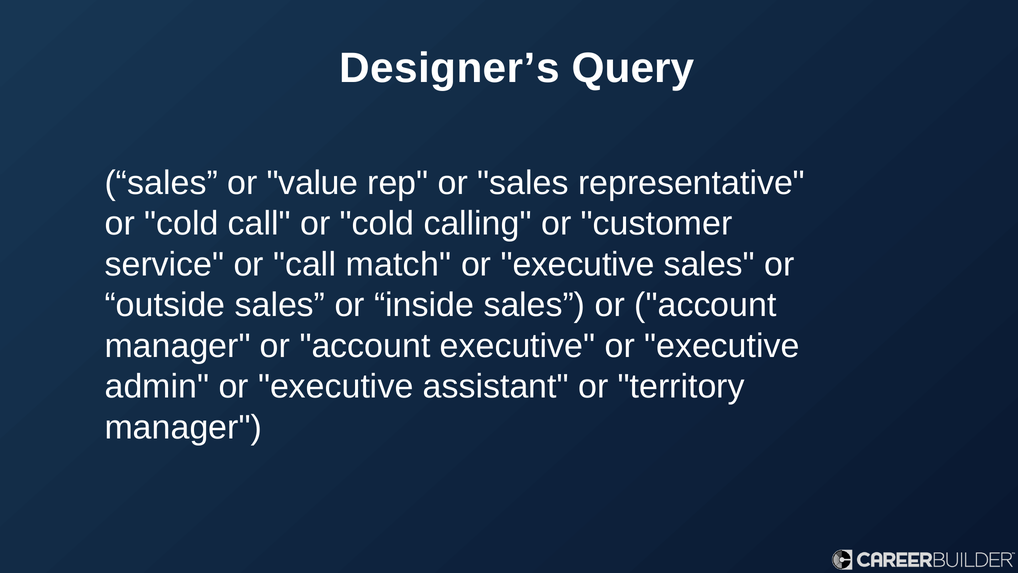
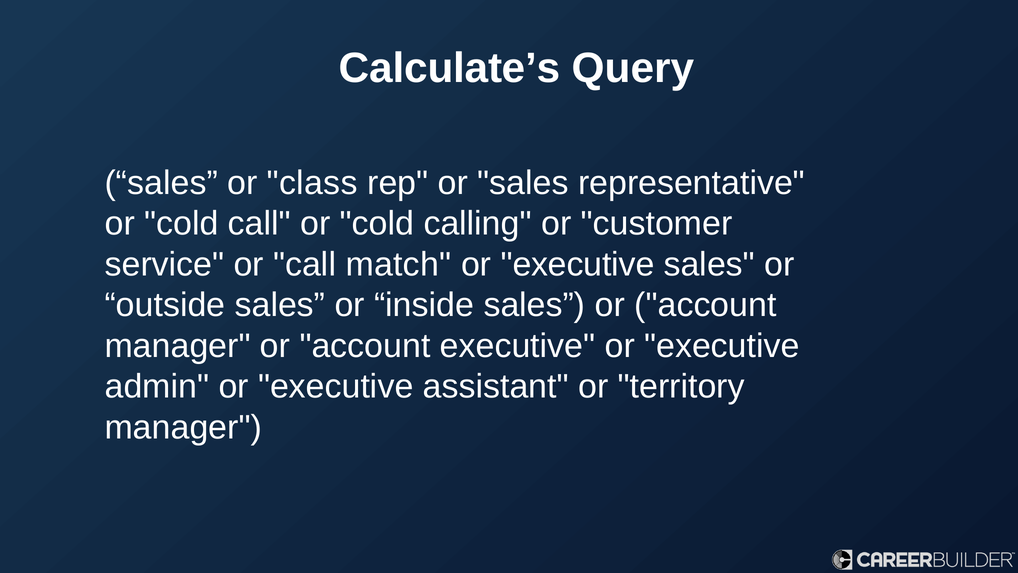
Designer’s: Designer’s -> Calculate’s (450, 68)
value: value -> class (312, 183)
